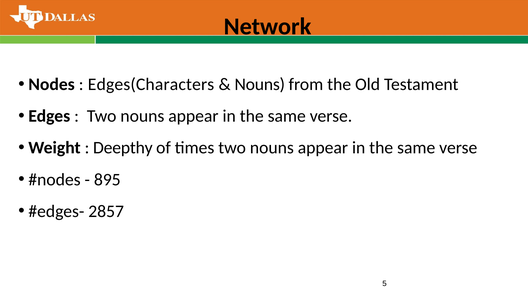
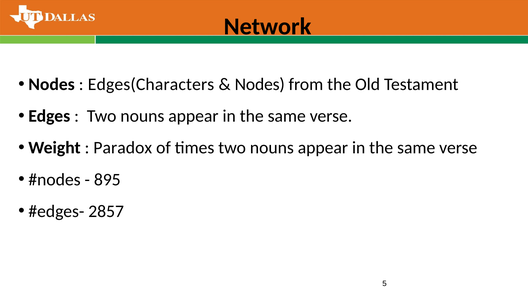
Nouns: Nouns -> Nodes (260, 84)
Deepthy: Deepthy -> Paradox (123, 148)
